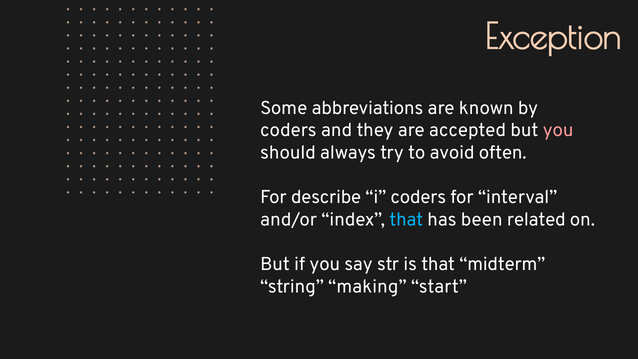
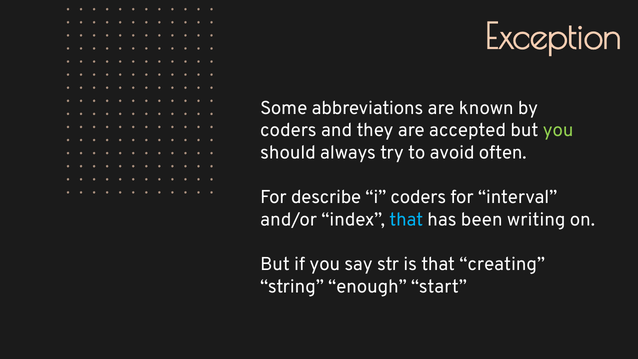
you colour: pink -> light green (558, 130)
related: related -> writing (536, 220)
midterm: midterm -> creating (502, 264)
making: making -> enough (367, 287)
